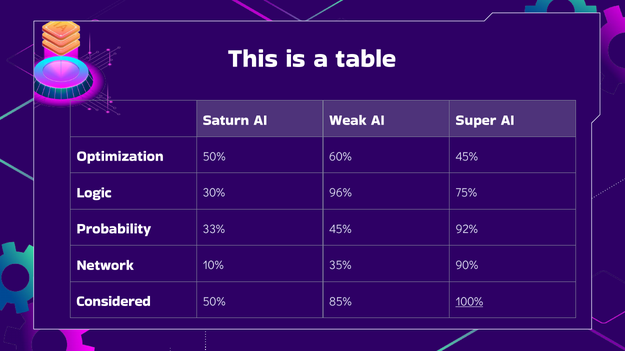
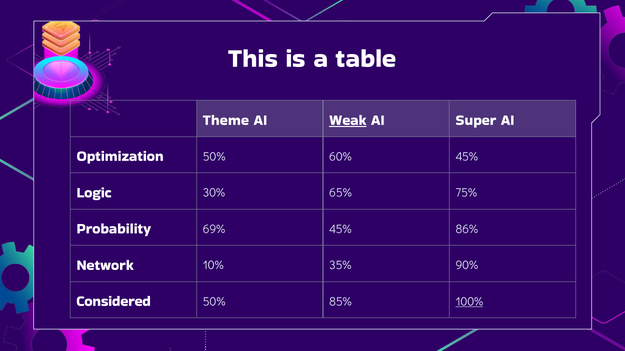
Saturn: Saturn -> Theme (226, 120)
Weak underline: none -> present (348, 120)
96%: 96% -> 65% (340, 193)
33%: 33% -> 69% (214, 230)
92%: 92% -> 86% (467, 230)
